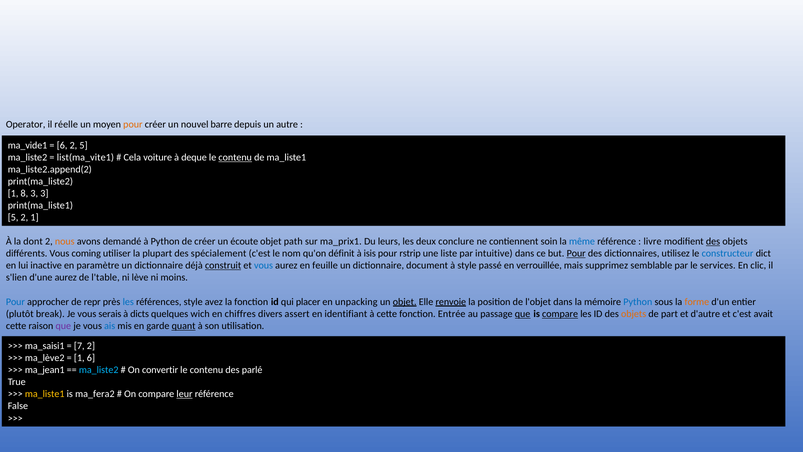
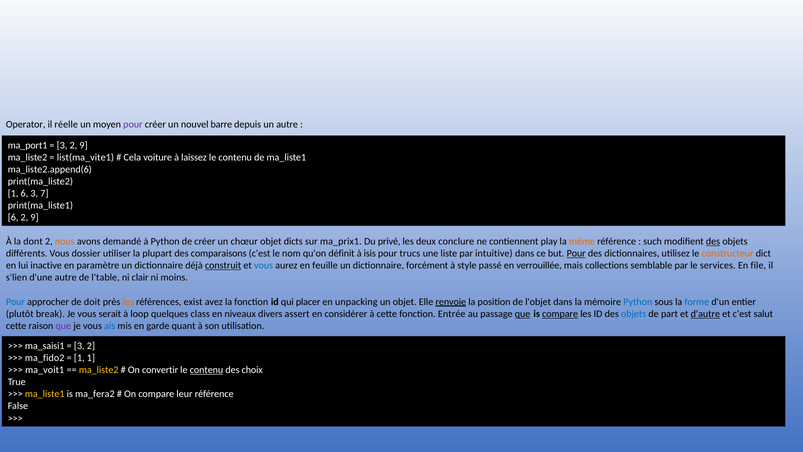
pour colour: orange -> purple (133, 124)
ma_vide1: ma_vide1 -> ma_port1 (28, 145)
6: 6 -> 3 (62, 145)
5: 5 -> 9 (84, 145)
deque: deque -> laissez (194, 157)
contenu underline: present -> none (235, 157)
ma_liste2.append(2: ma_liste2.append(2 -> ma_liste2.append(6 (50, 169)
1 8: 8 -> 6 (24, 193)
3 3: 3 -> 7 (44, 193)
5: 5 -> 6 (13, 217)
1: 1 -> 9 (35, 217)
écoute: écoute -> chœur (244, 241)
path: path -> dicts (293, 241)
leurs: leurs -> privé (389, 241)
soin: soin -> play (549, 241)
même colour: blue -> orange (582, 241)
livre: livre -> such (653, 241)
coming: coming -> dossier (86, 253)
spécialement: spécialement -> comparaisons (219, 253)
rstrip: rstrip -> trucs (410, 253)
constructeur colour: blue -> orange (728, 253)
document: document -> forcément (427, 265)
supprimez: supprimez -> collections (607, 265)
clic: clic -> file (758, 265)
d'une aurez: aurez -> autre (66, 277)
lève: lève -> clair (140, 277)
repr: repr -> doit (92, 302)
les colour: blue -> orange (128, 302)
références style: style -> exist (193, 302)
objet underline: present -> none (405, 302)
forme colour: orange -> blue (697, 302)
serais: serais -> serait (110, 314)
dicts: dicts -> loop (140, 314)
wich: wich -> class (200, 314)
chiffres: chiffres -> niveaux (240, 314)
identifiant: identifiant -> considérer (346, 314)
objets colour: orange -> blue (634, 314)
d'autre underline: none -> present (705, 314)
avait: avait -> salut (763, 314)
quant underline: present -> none (184, 326)
7: 7 -> 3 (79, 346)
ma_lève2: ma_lève2 -> ma_fido2 (45, 358)
1 6: 6 -> 1 (91, 358)
ma_jean1: ma_jean1 -> ma_voit1 (45, 370)
ma_liste2 colour: light blue -> yellow (99, 370)
contenu underline: none -> present (206, 370)
parlé: parlé -> choix (252, 370)
leur underline: present -> none (185, 394)
